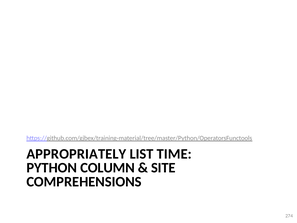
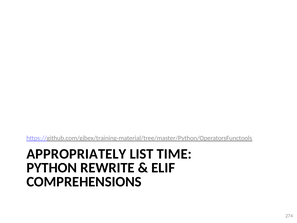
COLUMN: COLUMN -> REWRITE (107, 168)
SITE: SITE -> ELIF (163, 168)
